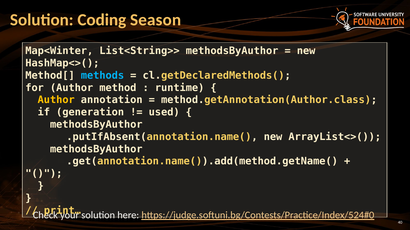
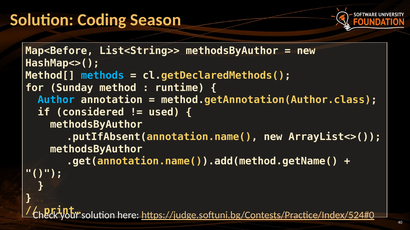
Map<Winter: Map<Winter -> Map<Before (59, 51)
for Author: Author -> Sunday (72, 88)
Author colour: yellow -> light blue (56, 100)
generation: generation -> considered (90, 113)
